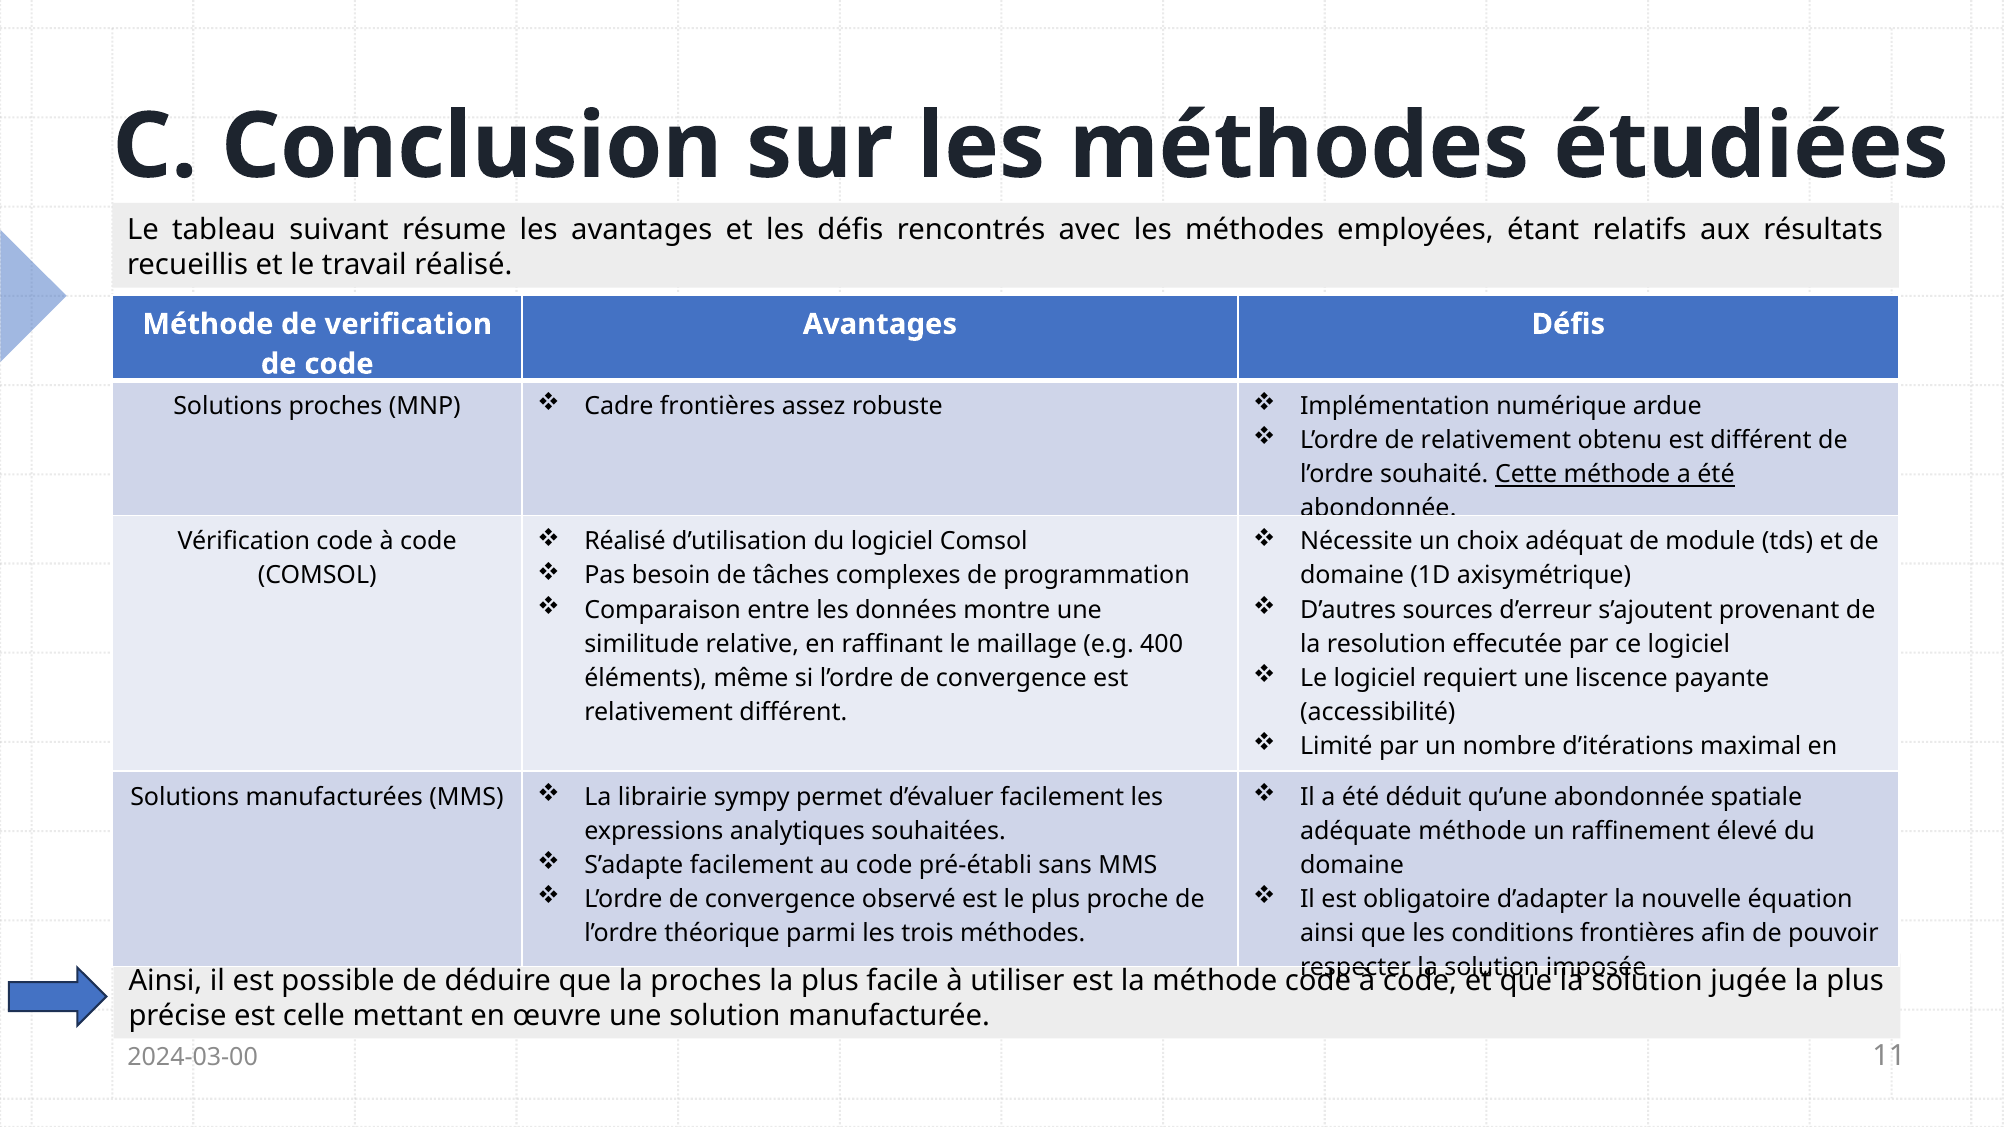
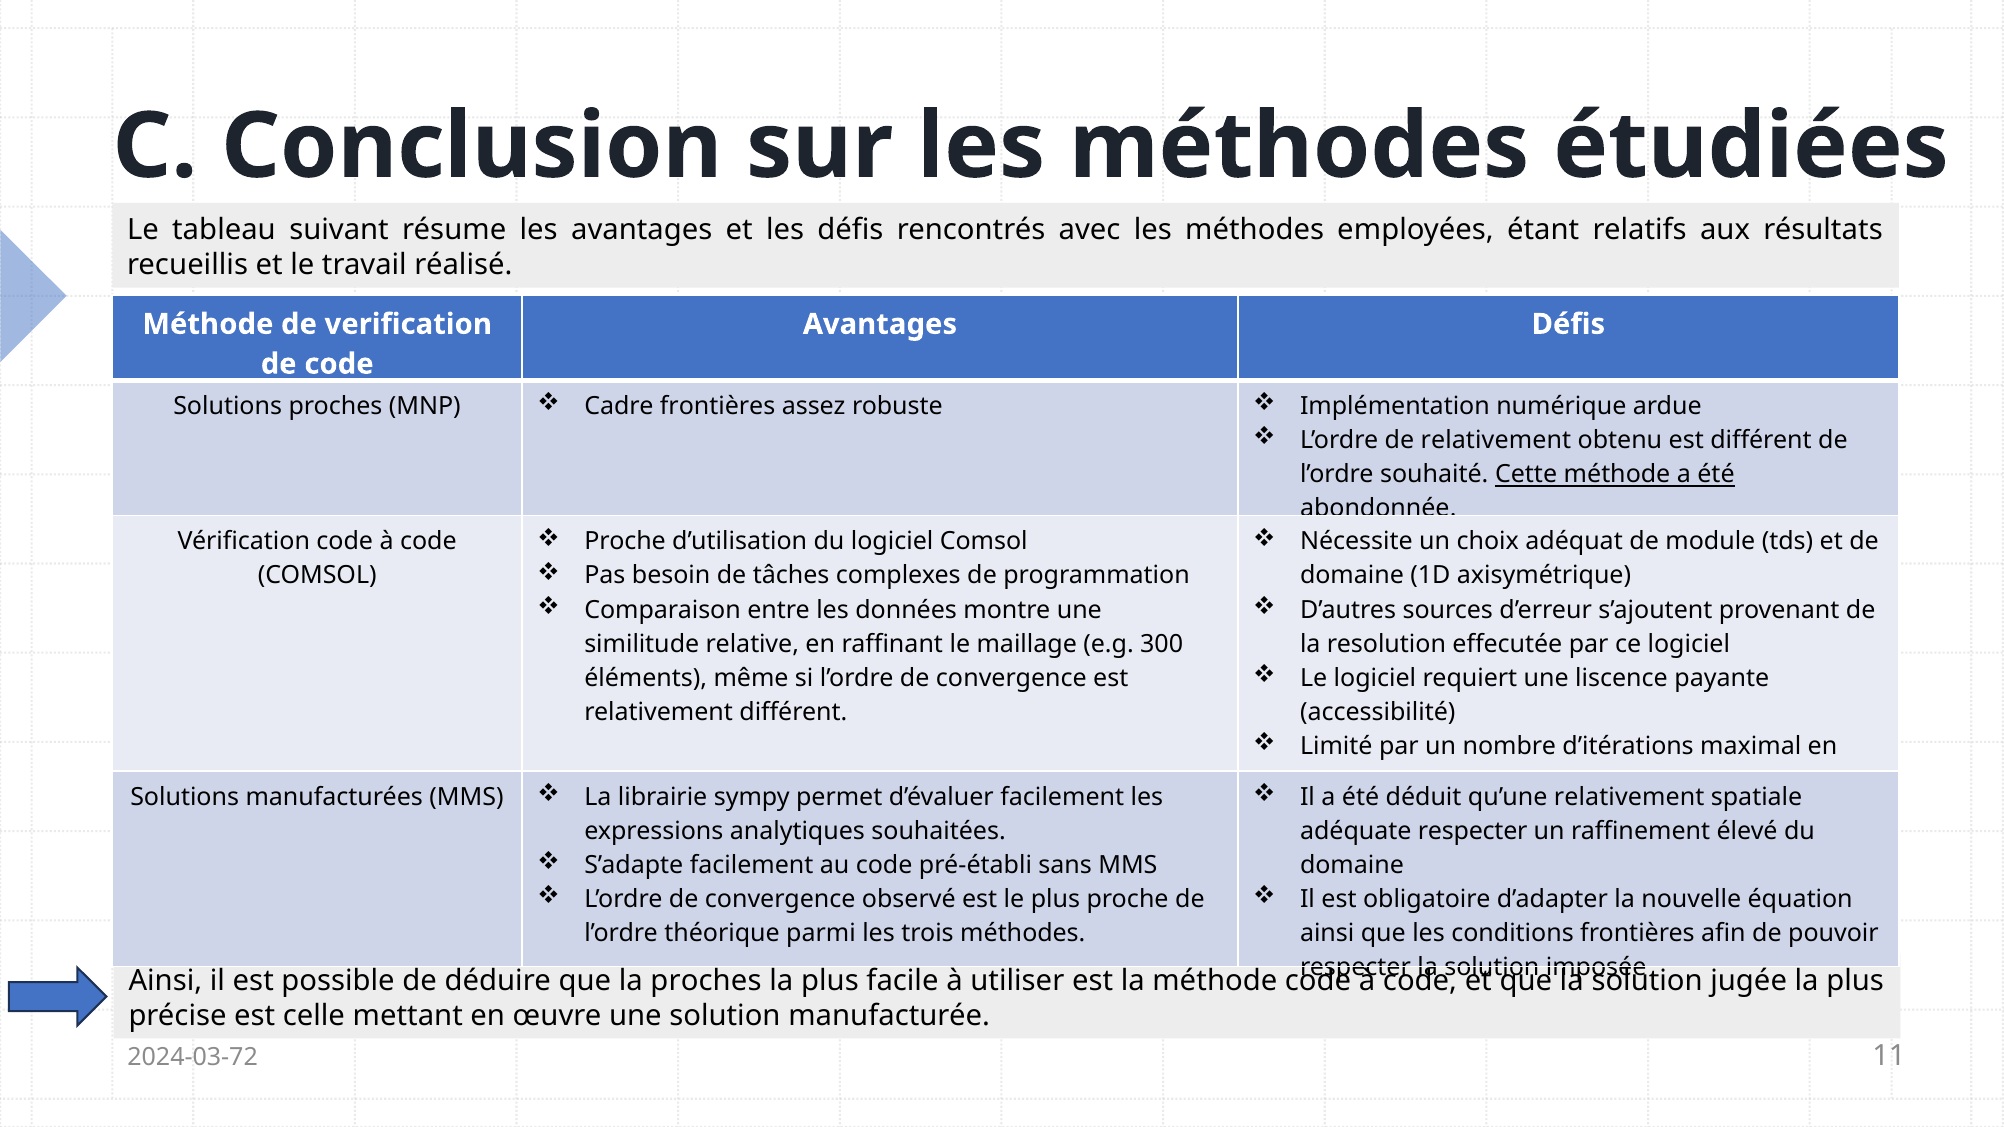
Réalisé: Réalisé -> Proche (625, 542)
400: 400 -> 300 (1162, 644)
qu’une abondonnée: abondonnée -> relativement (1629, 797)
adéquate méthode: méthode -> respecter (1473, 831)
2024-03-00: 2024-03-00 -> 2024-03-72 (193, 1058)
